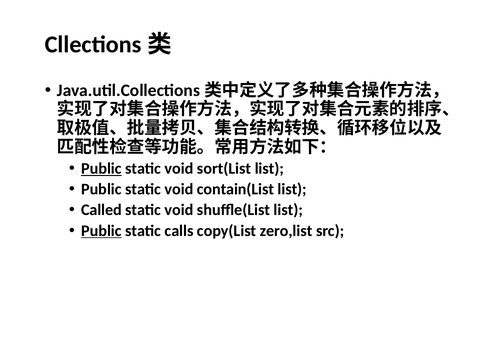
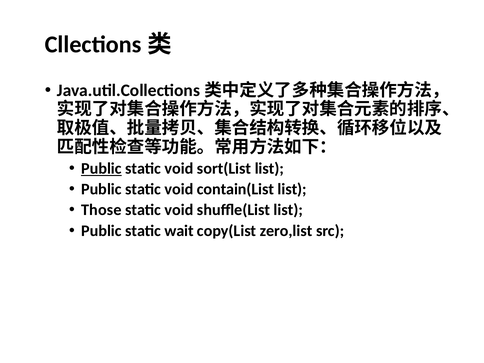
Called: Called -> Those (101, 210)
Public underline: present -> none (101, 231)
calls: calls -> wait (179, 231)
